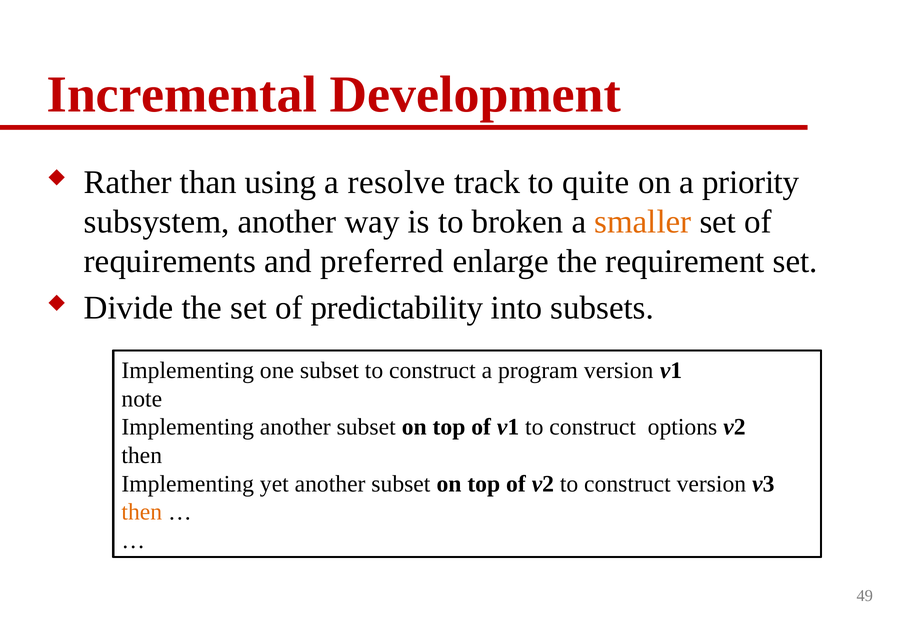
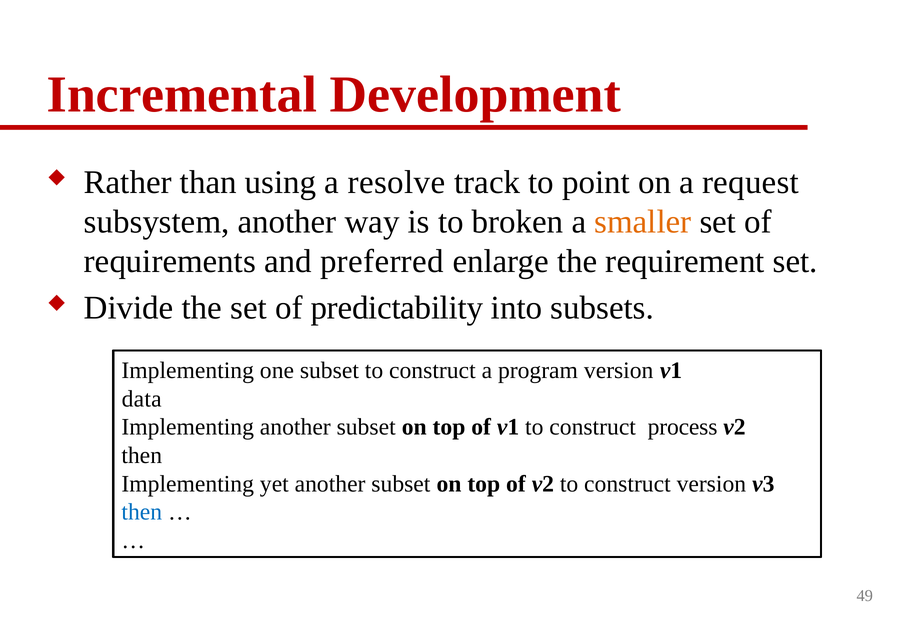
quite: quite -> point (596, 182)
priority: priority -> request (751, 182)
note: note -> data (142, 399)
options: options -> process (683, 427)
then colour: orange -> blue (142, 512)
